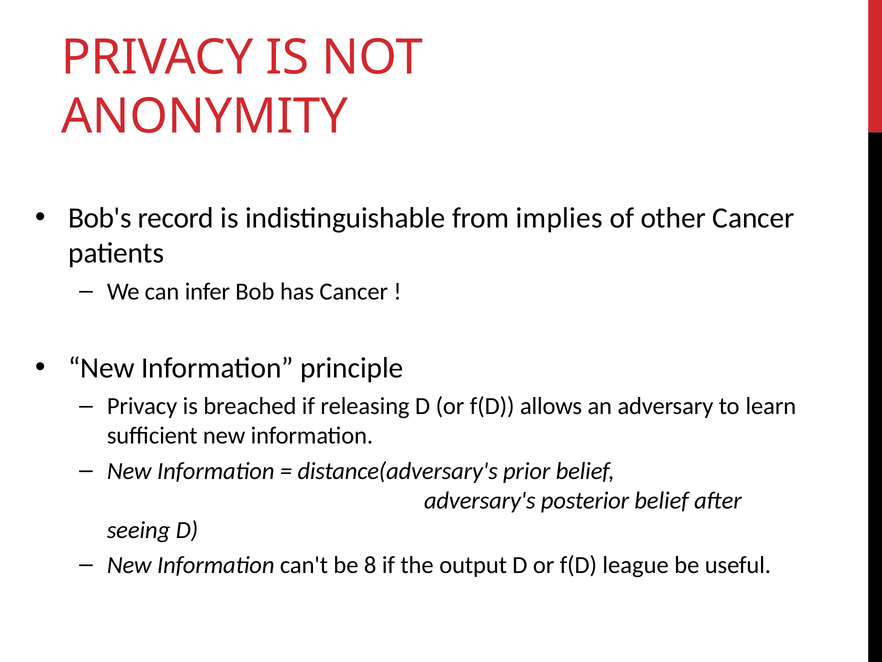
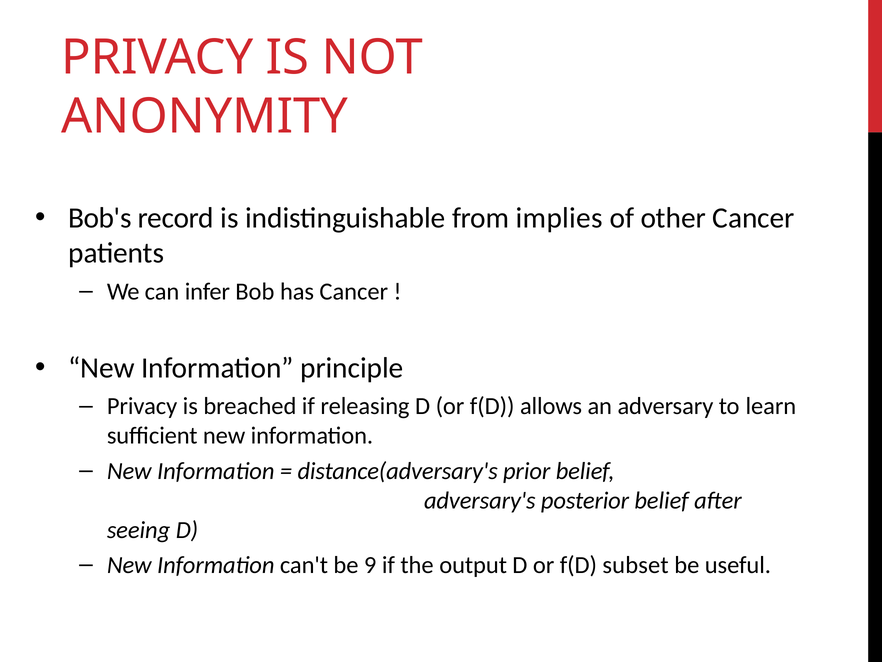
8: 8 -> 9 (370, 565)
league: league -> subset (636, 565)
